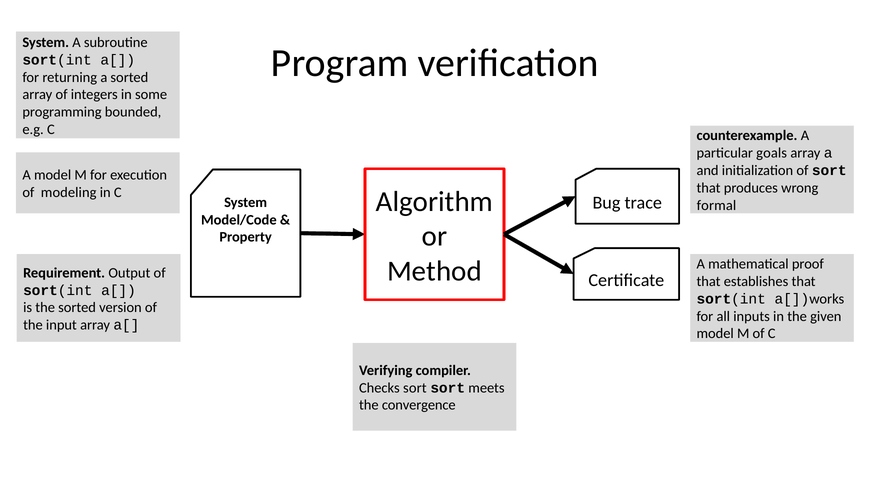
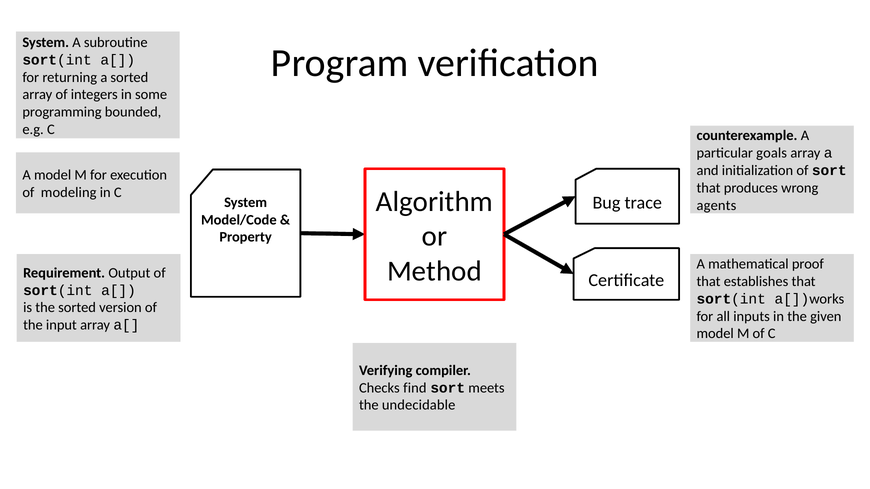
formal: formal -> agents (716, 205)
Checks sort: sort -> find (415, 388)
convergence: convergence -> undecidable (419, 406)
